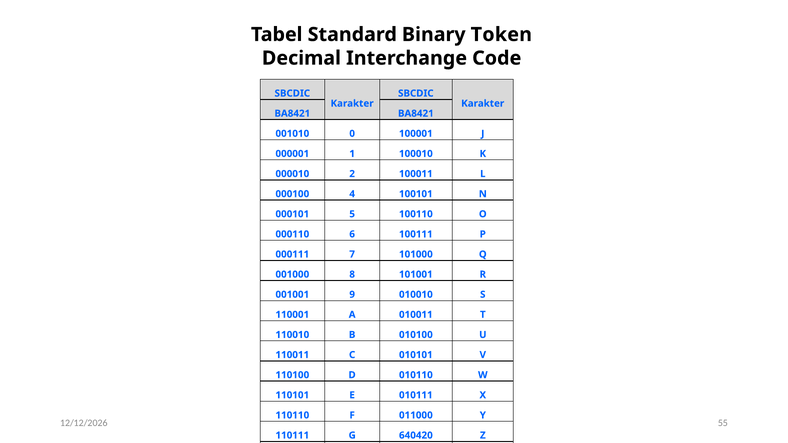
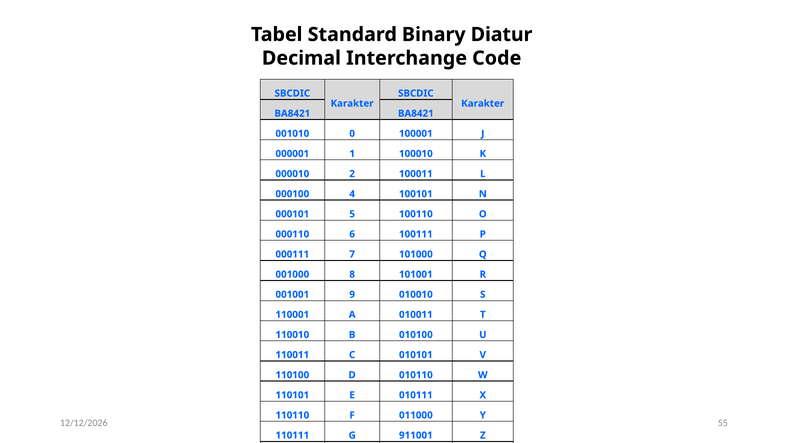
Token: Token -> Diatur (502, 35)
640420: 640420 -> 911001 (416, 436)
